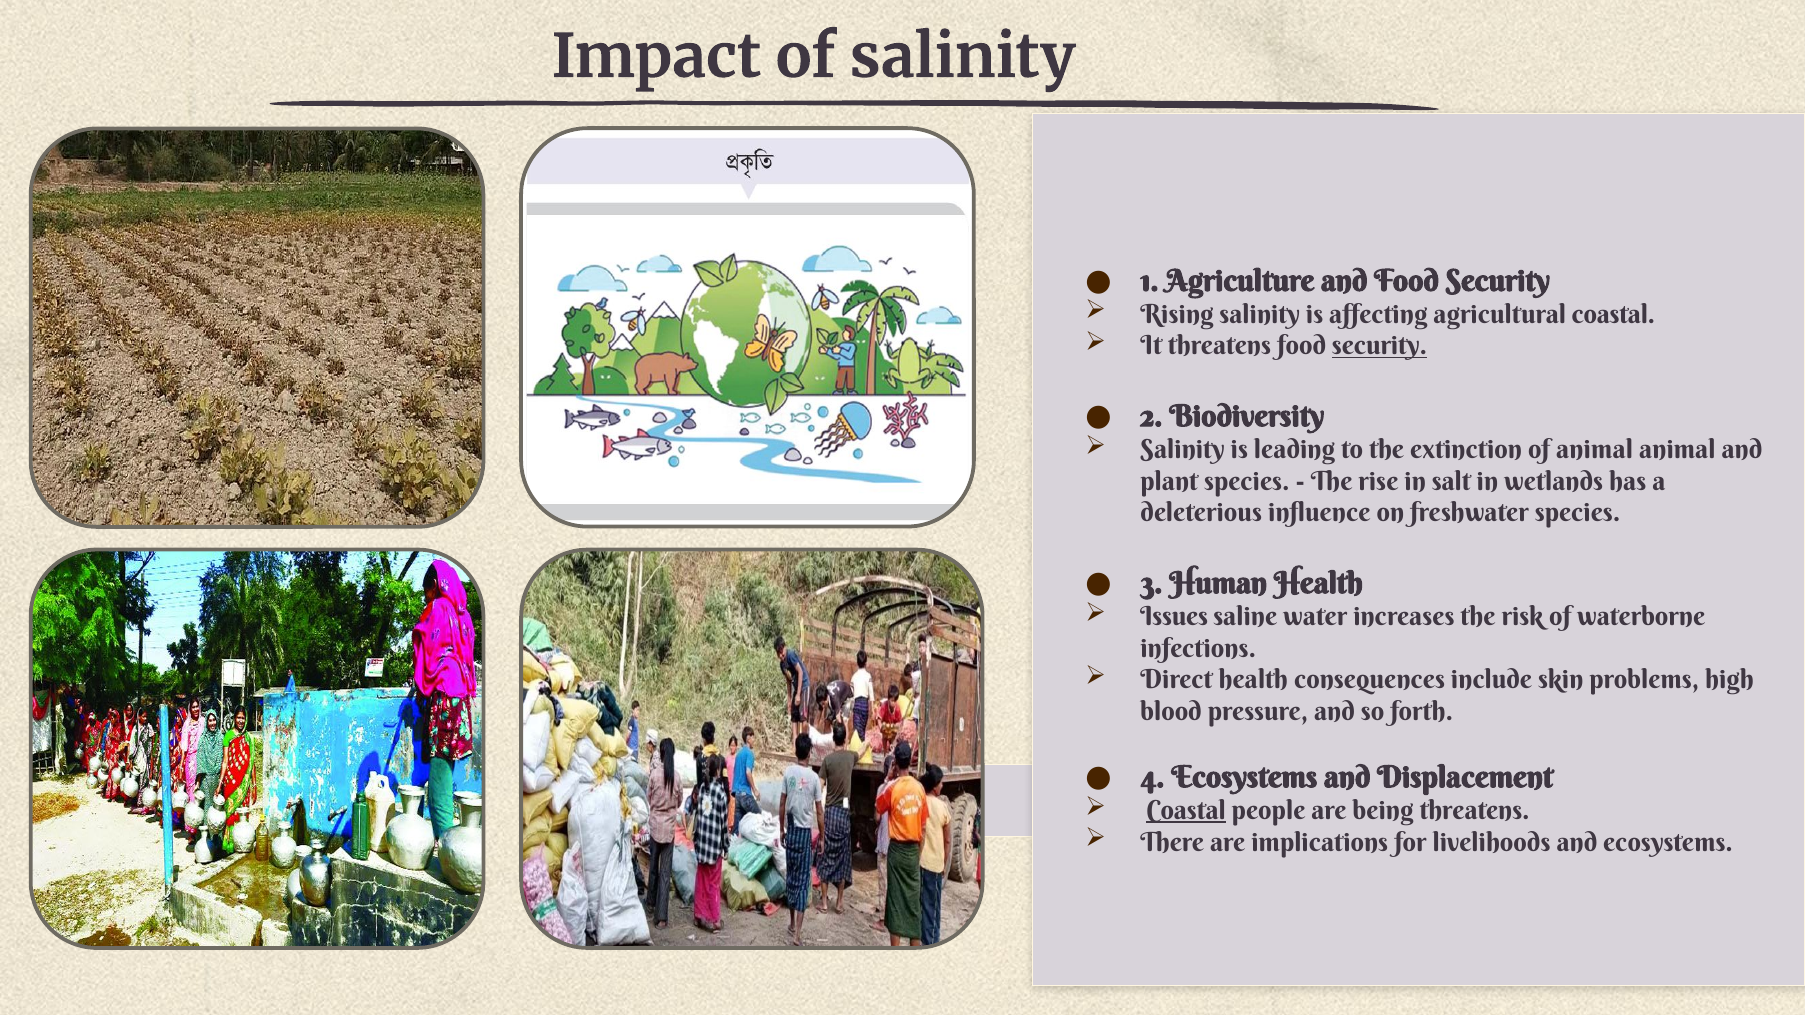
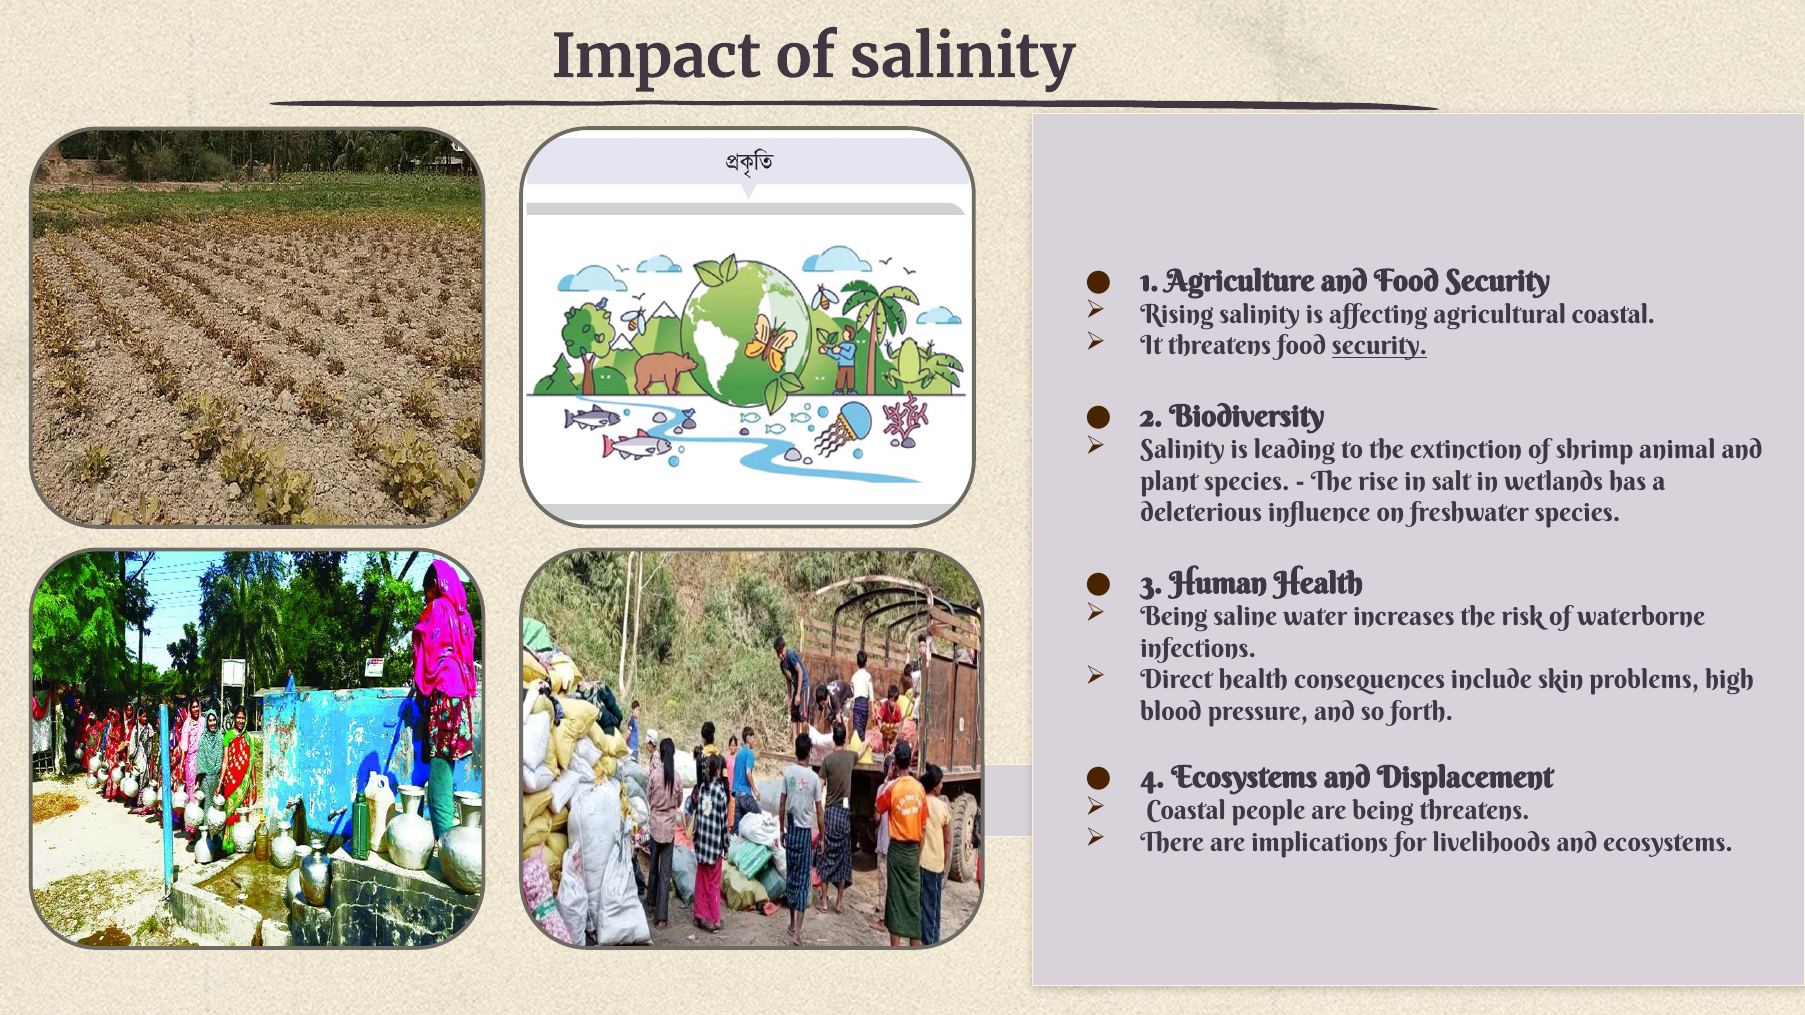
of animal: animal -> shrimp (1595, 450)
Issues: Issues -> Being (1174, 617)
Coastal underline: present -> none (1186, 811)
